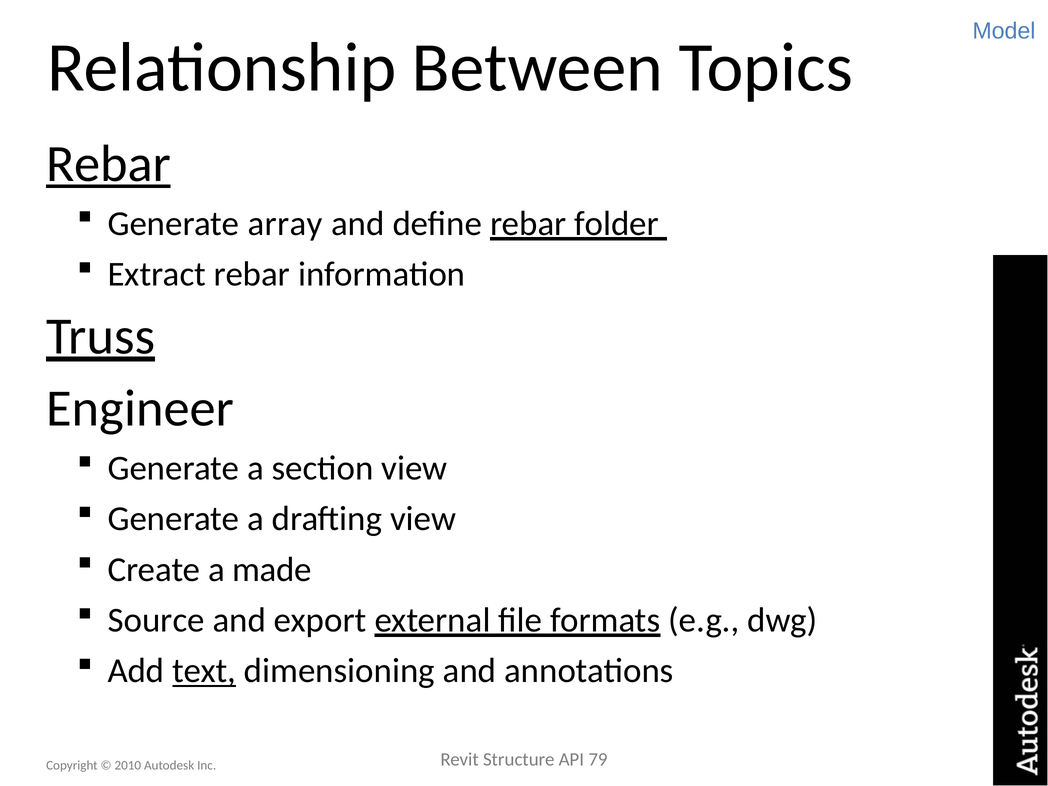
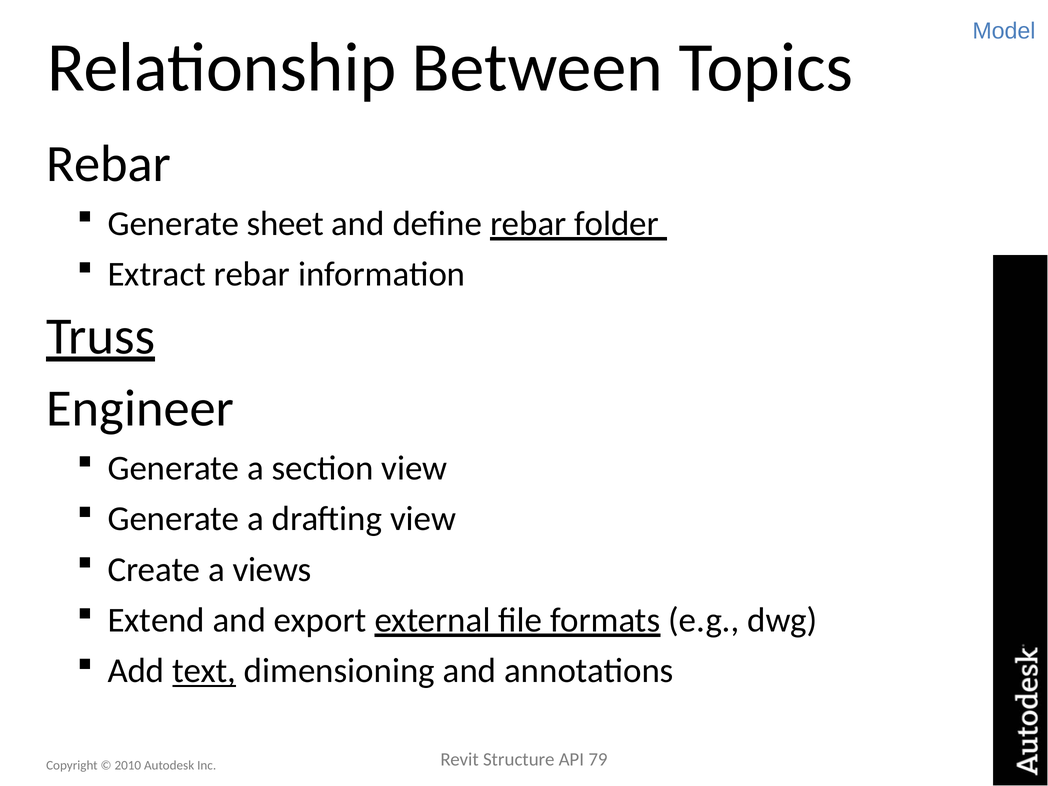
Rebar underline: present -> none (108, 164)
array: array -> sheet (285, 224)
made: made -> views (272, 570)
Source: Source -> Extend (156, 620)
